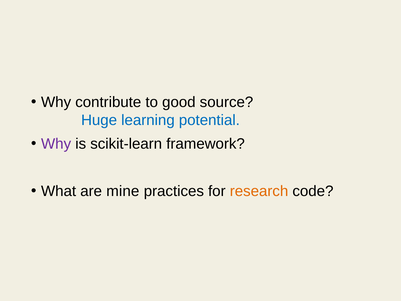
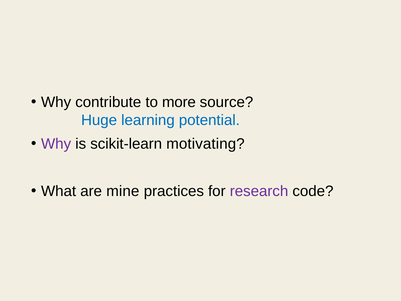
good: good -> more (179, 102)
framework: framework -> motivating (205, 144)
research colour: orange -> purple (259, 191)
